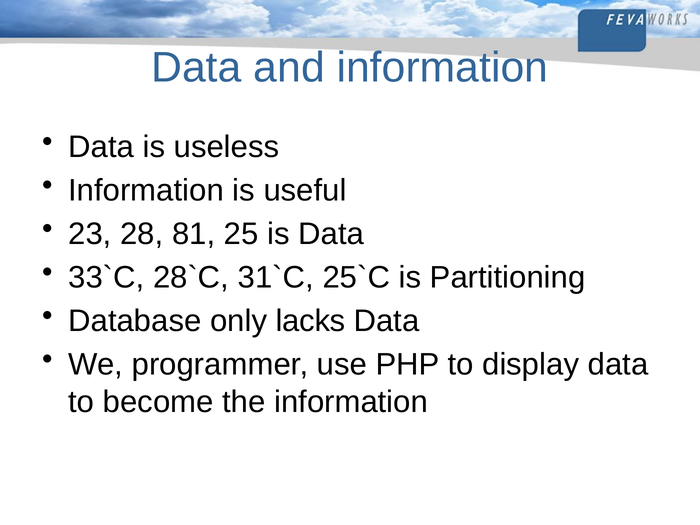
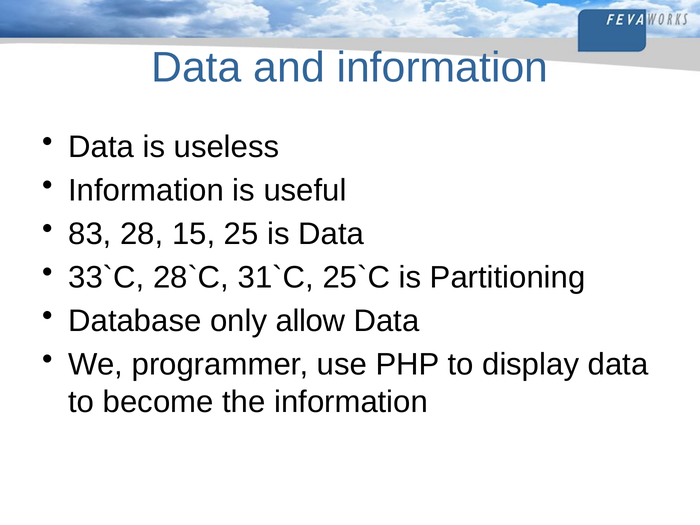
23: 23 -> 83 (90, 234)
81: 81 -> 15 (194, 234)
lacks: lacks -> allow (311, 321)
